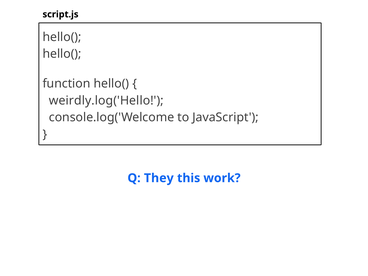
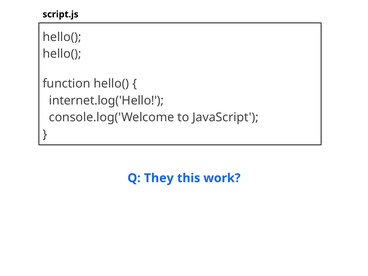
weirdly.log('Hello: weirdly.log('Hello -> internet.log('Hello (106, 100)
